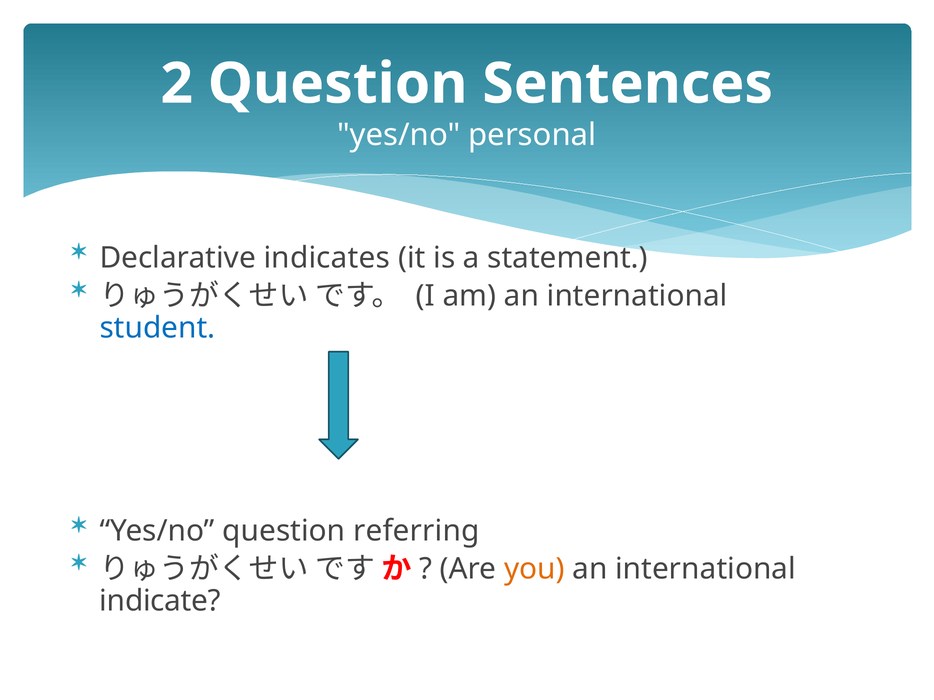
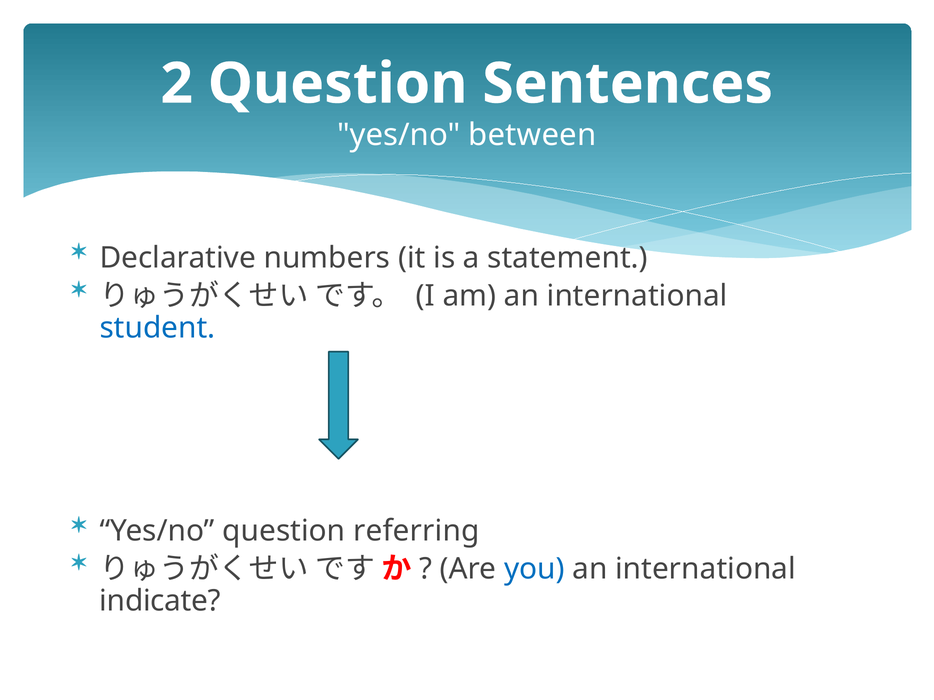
personal: personal -> between (532, 135)
indicates: indicates -> numbers (327, 258)
you colour: orange -> blue (534, 569)
